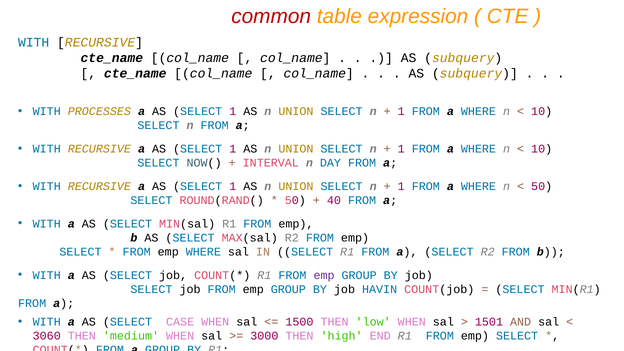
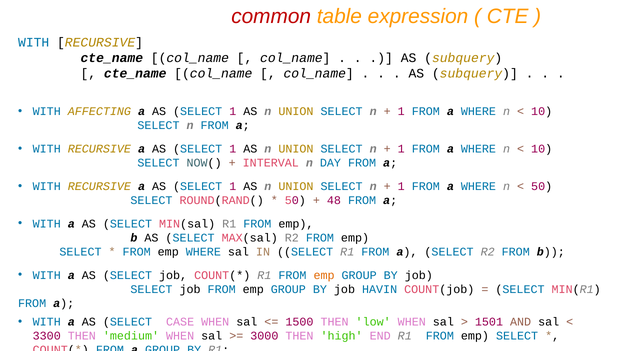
PROCESSES: PROCESSES -> AFFECTING (99, 111)
40: 40 -> 48 (334, 200)
emp colour: purple -> orange (324, 275)
3060: 3060 -> 3300 (47, 336)
